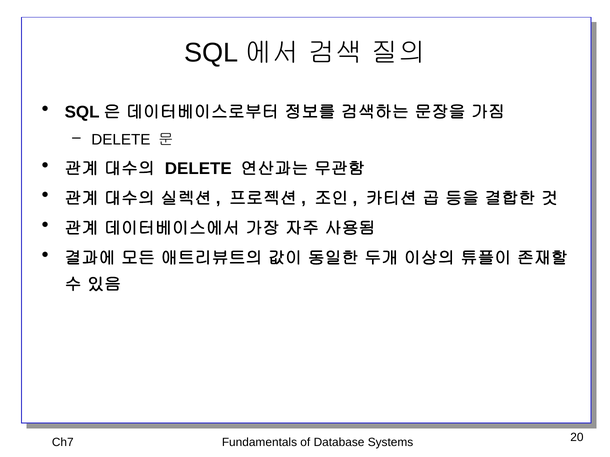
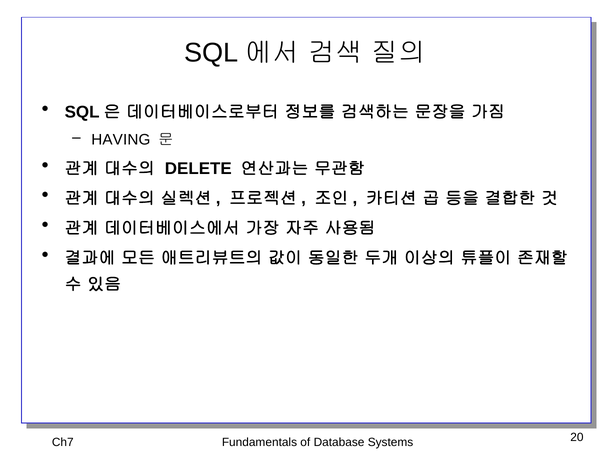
DELETE: DELETE -> HAVING (121, 140)
